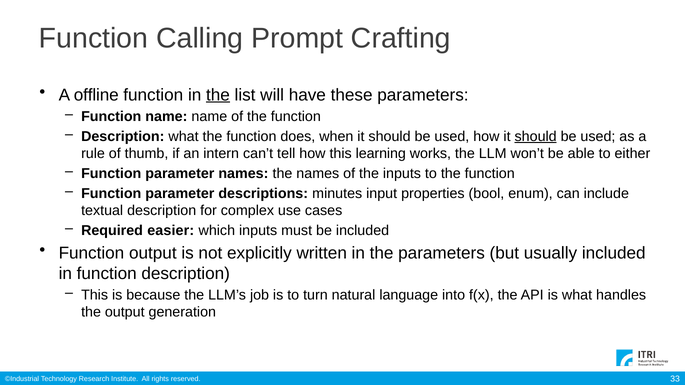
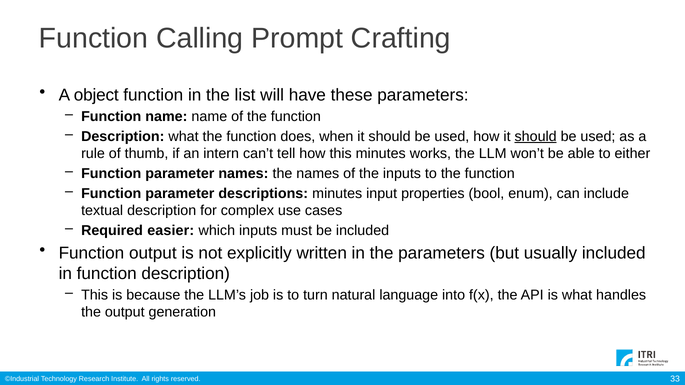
offline: offline -> object (96, 95)
the underline: present -> none (218, 95)
this learning: learning -> minutes (381, 154)
